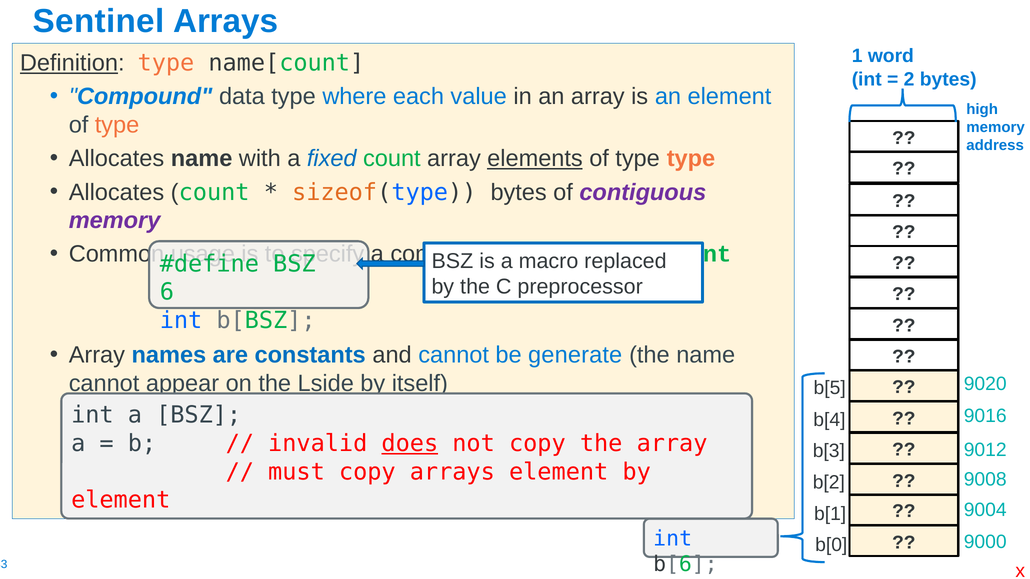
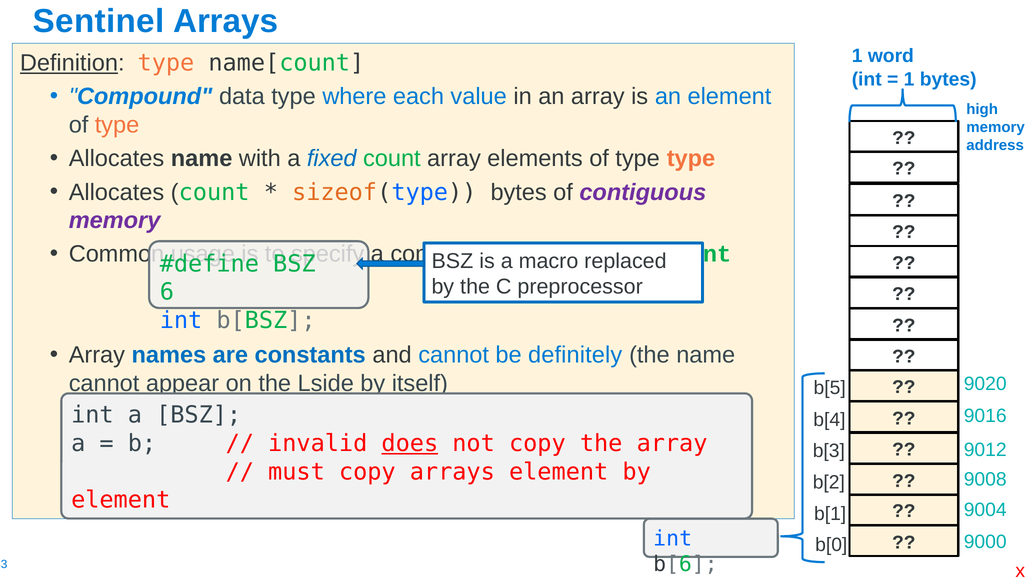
2: 2 -> 1 (909, 79)
elements underline: present -> none (535, 159)
generate: generate -> definitely (575, 355)
